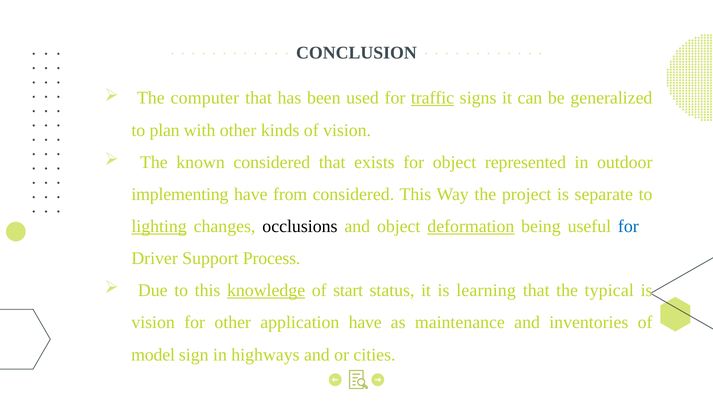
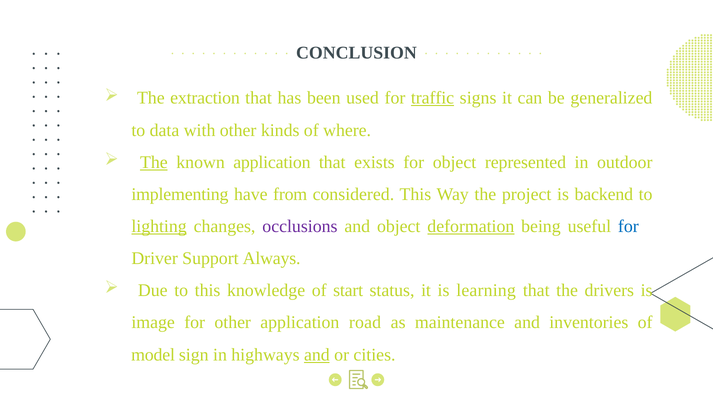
computer: computer -> extraction (205, 98)
plan: plan -> data (165, 130)
of vision: vision -> where (347, 130)
The underline: none -> present (154, 162)
known considered: considered -> application (272, 162)
separate: separate -> backend (604, 194)
occlusions colour: black -> purple (300, 226)
Process: Process -> Always (272, 258)
knowledge underline: present -> none (266, 291)
typical: typical -> drivers (609, 291)
vision: vision -> image (153, 323)
application have: have -> road (365, 323)
and underline: none -> present (317, 355)
